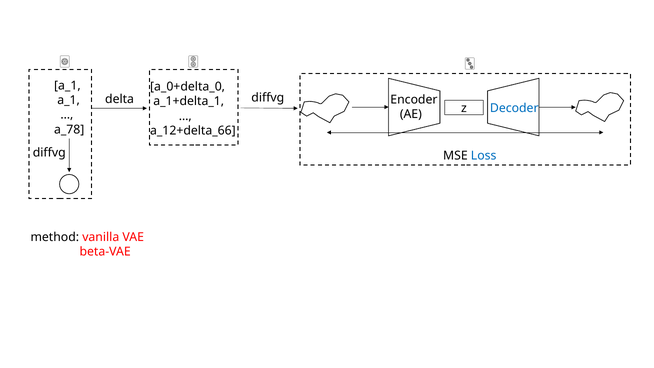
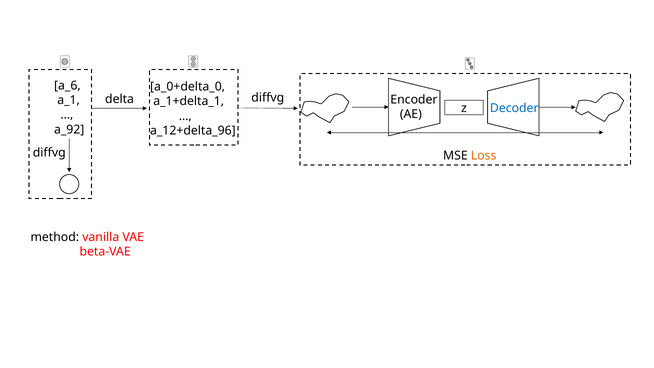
a_1: a_1 -> a_6 (67, 85)
a_78: a_78 -> a_92 (69, 130)
a_12+delta_66: a_12+delta_66 -> a_12+delta_96 (193, 131)
Loss colour: blue -> orange (484, 156)
